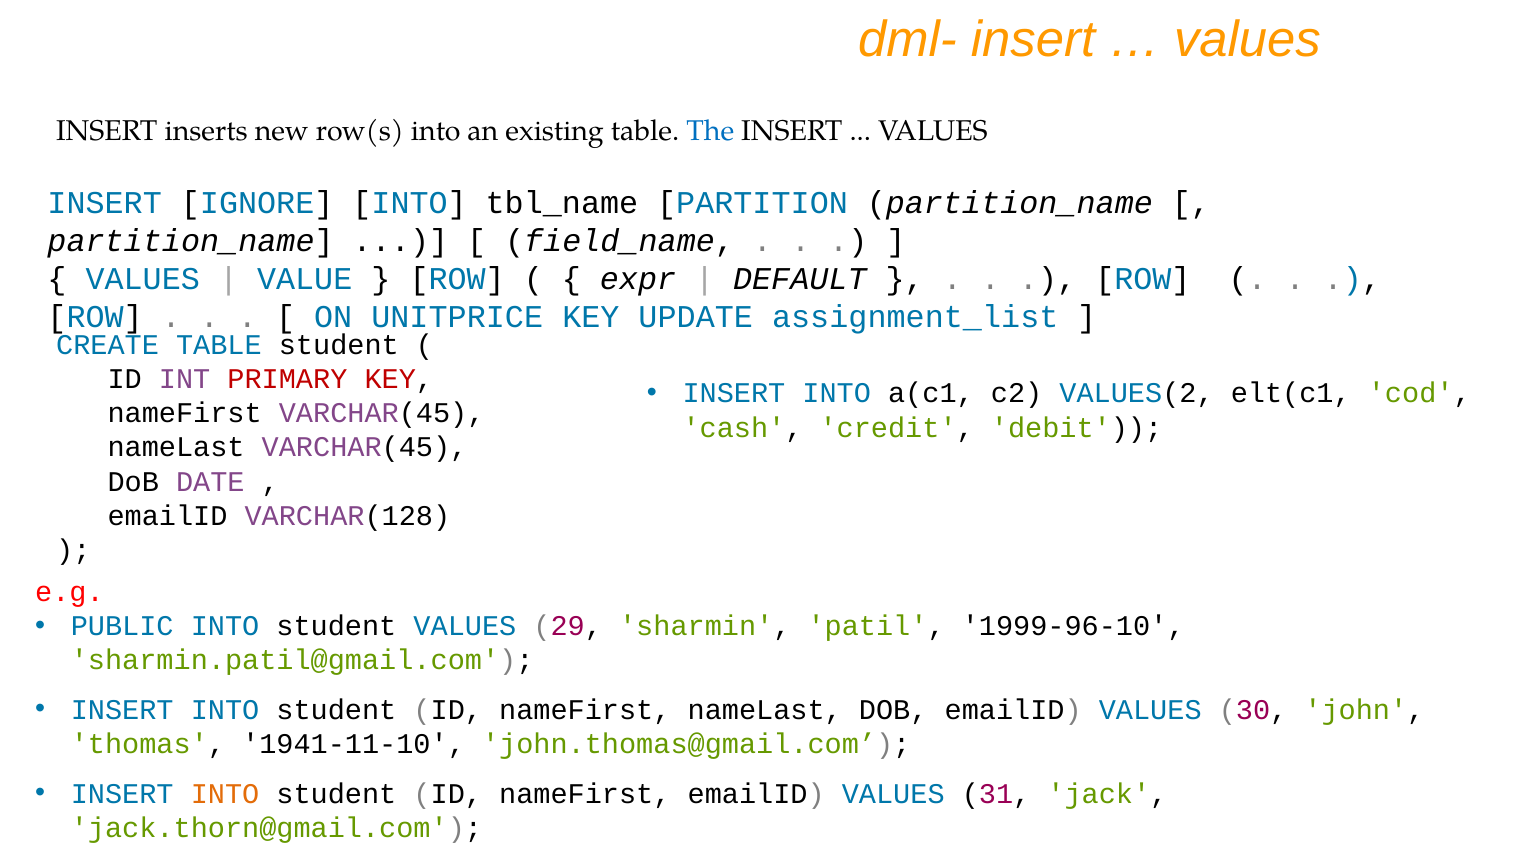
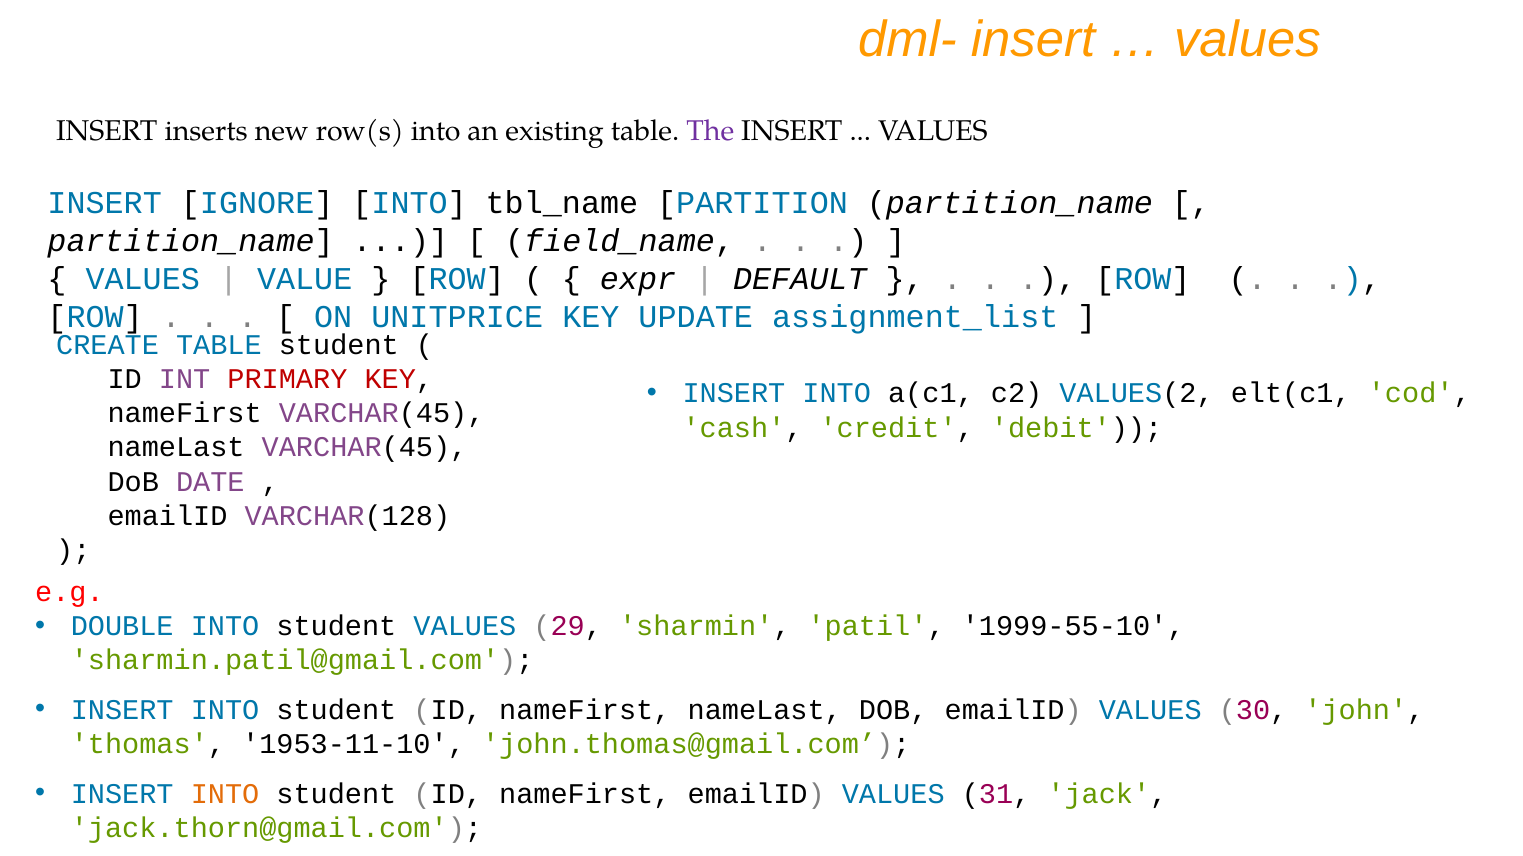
The colour: blue -> purple (710, 131)
PUBLIC: PUBLIC -> DOUBLE (122, 627)
1999-96-10: 1999-96-10 -> 1999-55-10 (1073, 627)
1941-11-10: 1941-11-10 -> 1953-11-10 (354, 745)
